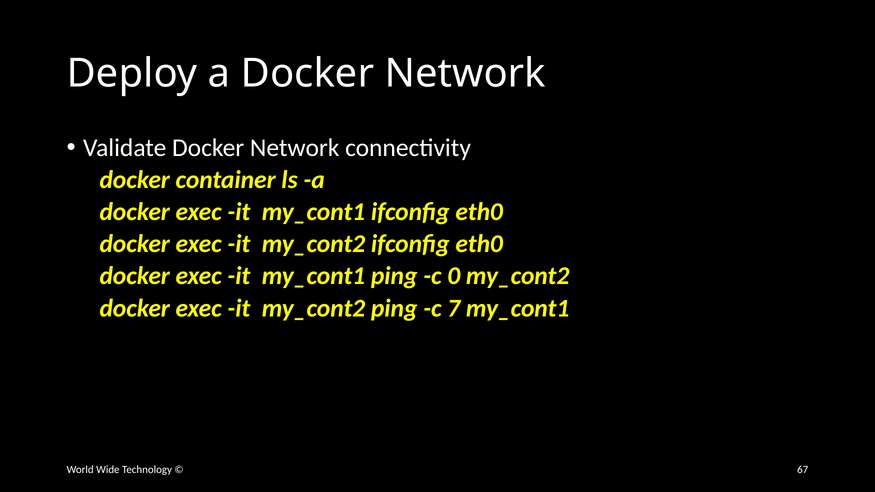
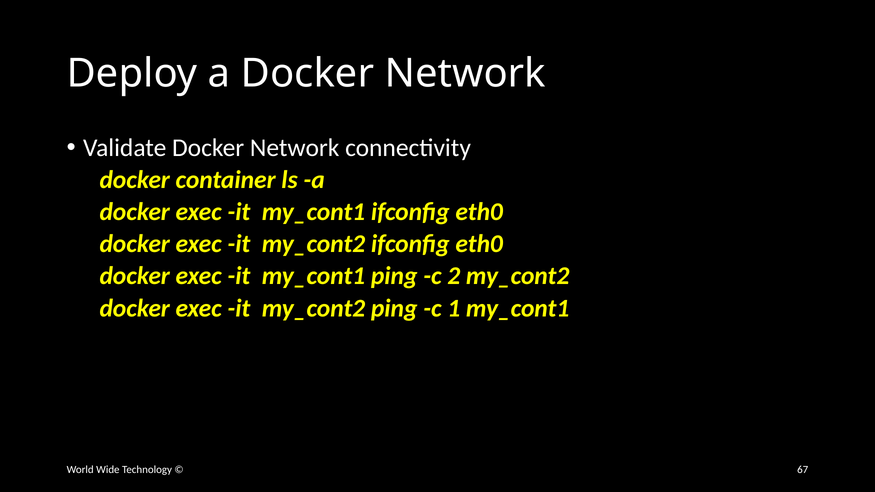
0: 0 -> 2 (454, 276)
7: 7 -> 1 (454, 308)
